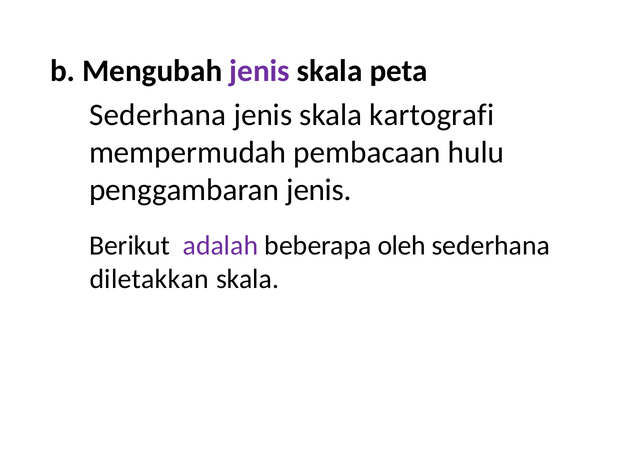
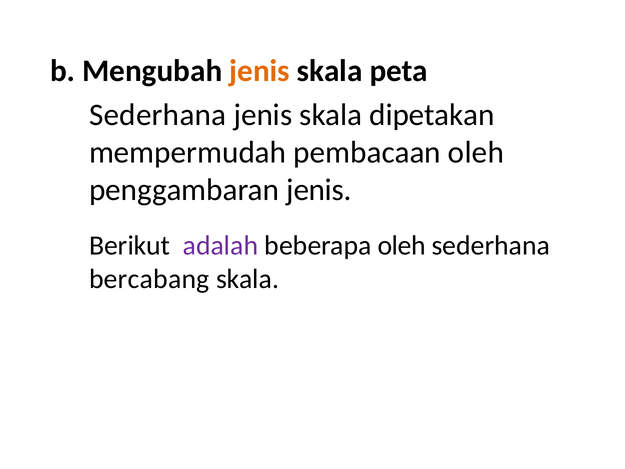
jenis colour: purple -> orange (260, 71)
kartografi: kartografi -> dipetakan (432, 115)
pembacaan hulu: hulu -> oleh (476, 153)
diletakkan: diletakkan -> bercabang (149, 279)
